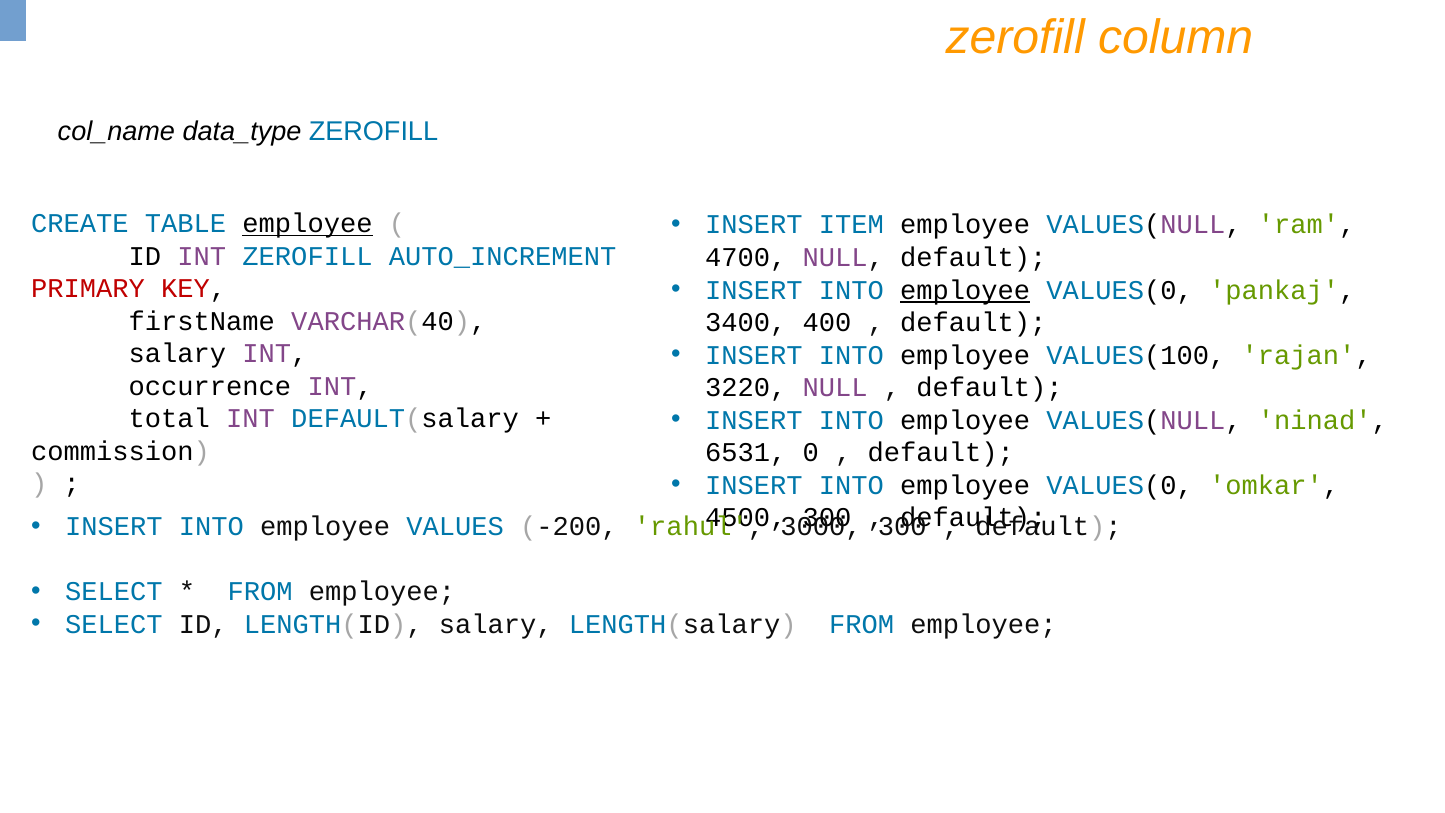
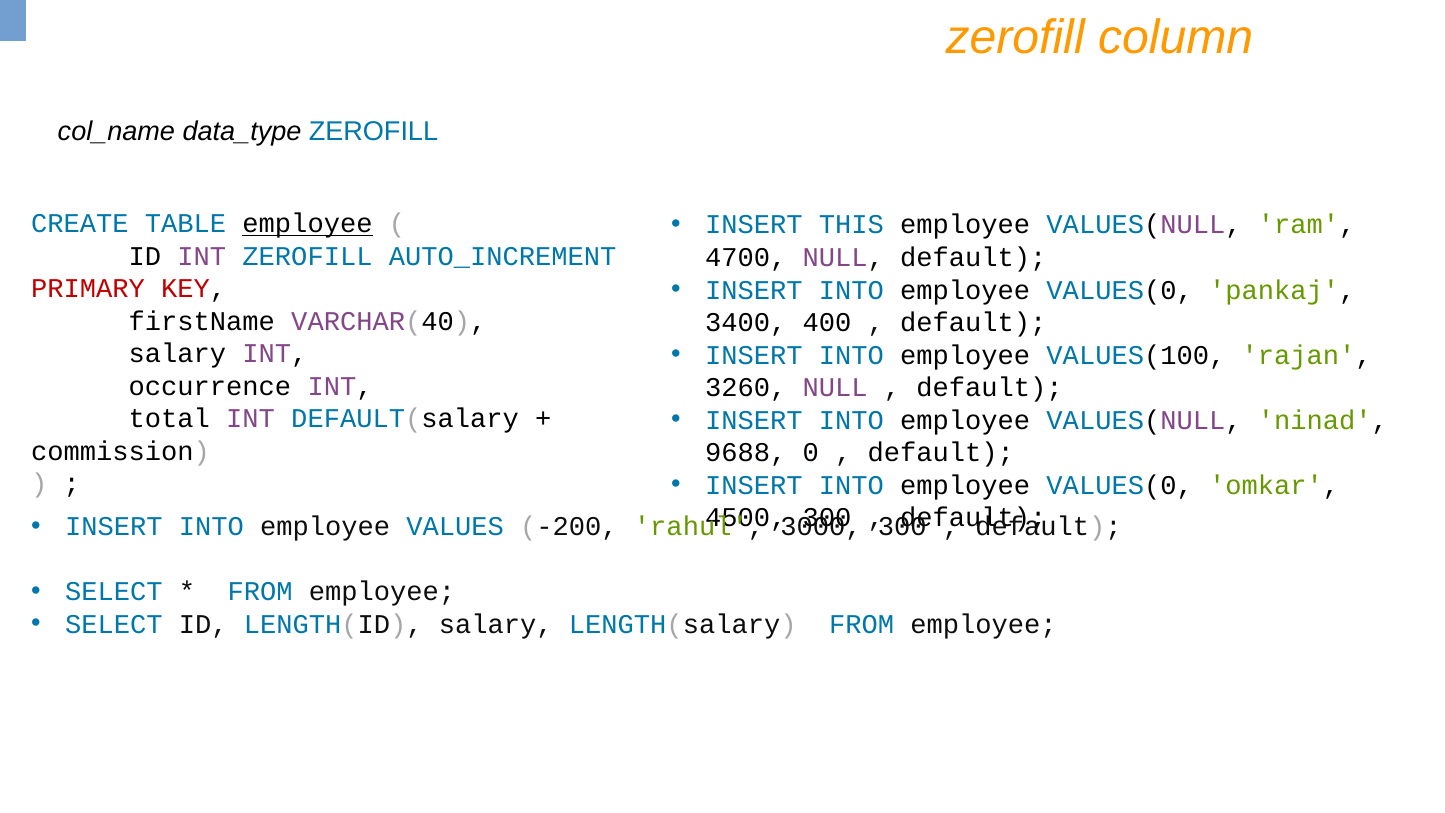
ITEM: ITEM -> THIS (851, 225)
employee underline: present -> none (965, 290)
3220: 3220 -> 3260 (746, 388)
6531: 6531 -> 9688 (746, 453)
